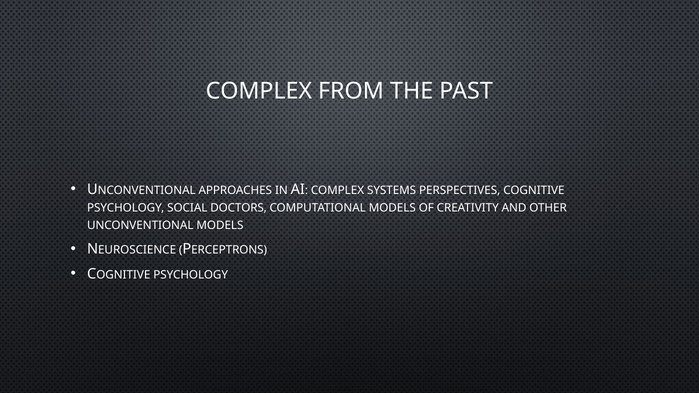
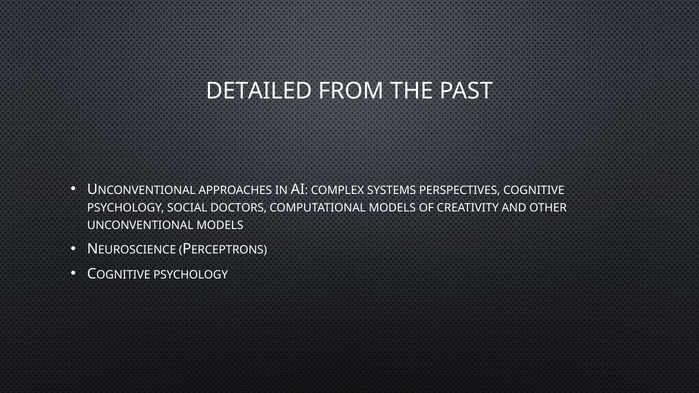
COMPLEX: COMPLEX -> DETAILED (259, 91)
